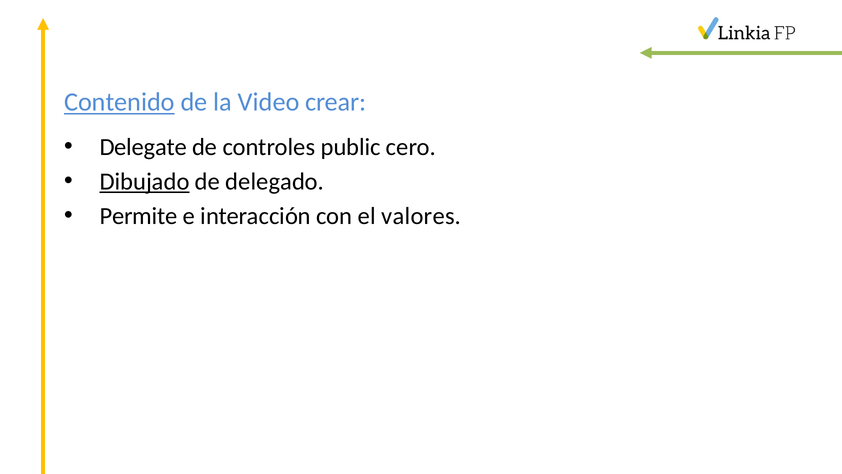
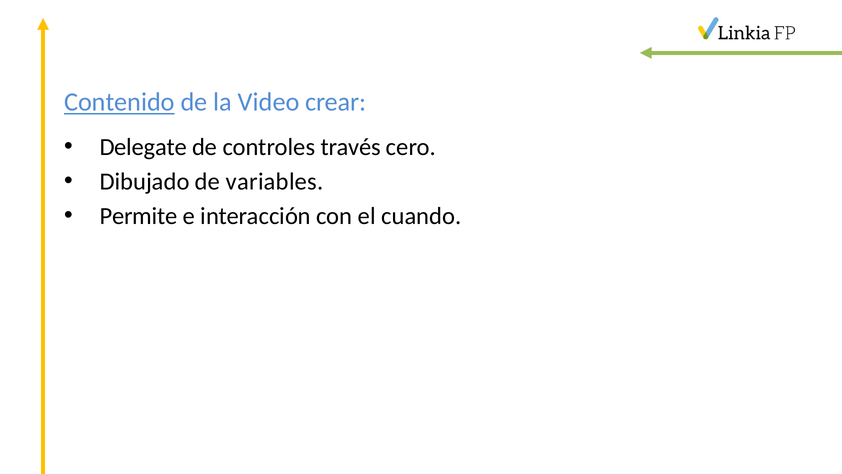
public: public -> través (351, 147)
Dibujado underline: present -> none (145, 181)
delegado: delegado -> variables (275, 181)
valores: valores -> cuando (421, 216)
